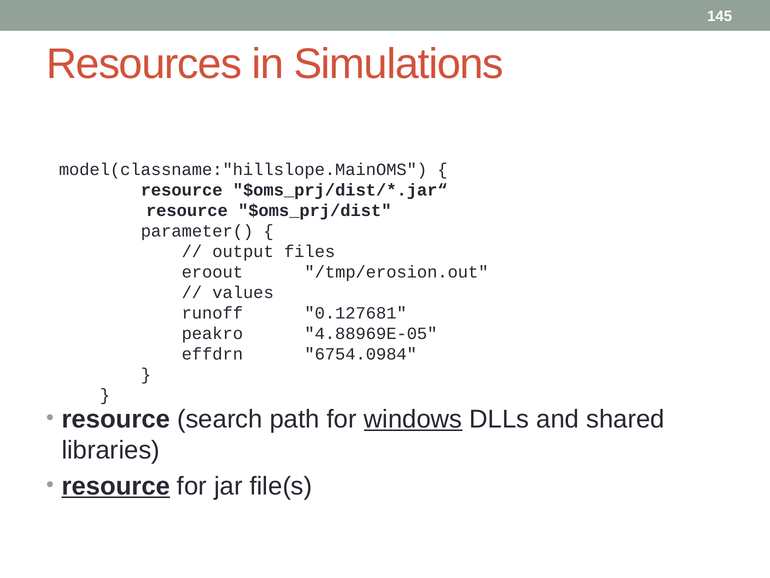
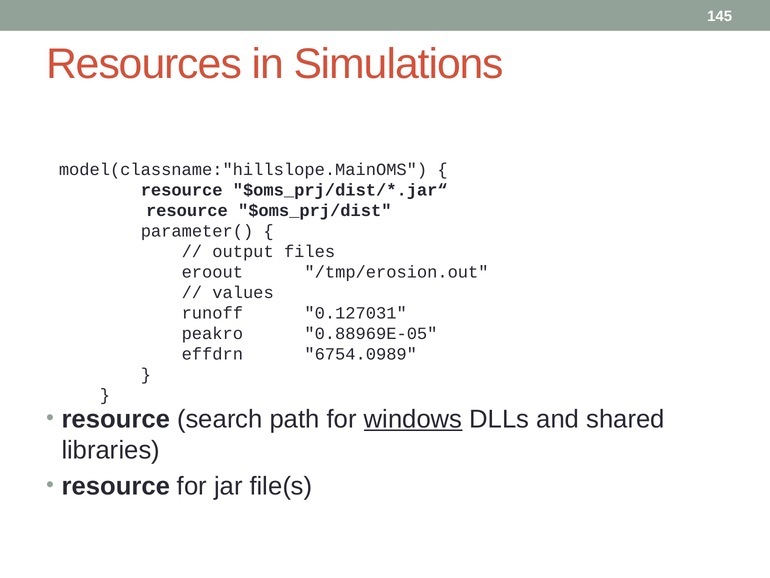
0.127681: 0.127681 -> 0.127031 (356, 313)
4.88969E-05: 4.88969E-05 -> 0.88969E-05 (371, 333)
6754.0984: 6754.0984 -> 6754.0989 (361, 354)
resource underline: present -> none (116, 486)
